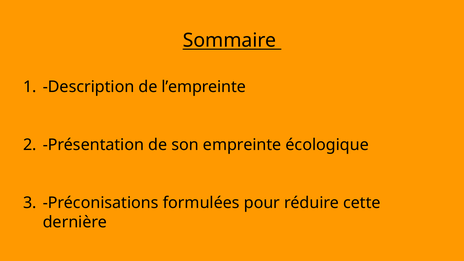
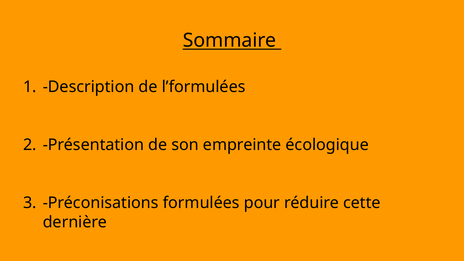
l’empreinte: l’empreinte -> l’formulées (204, 87)
